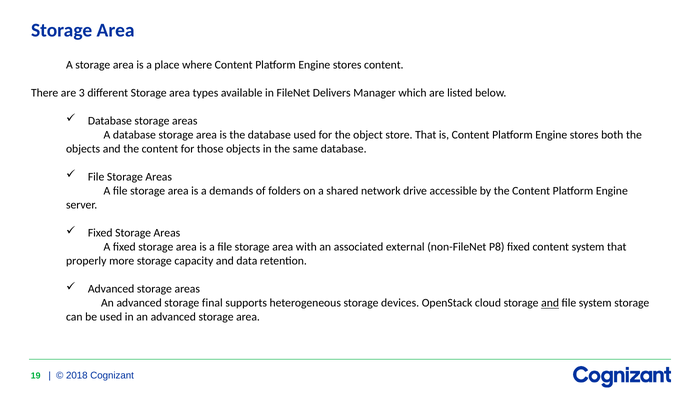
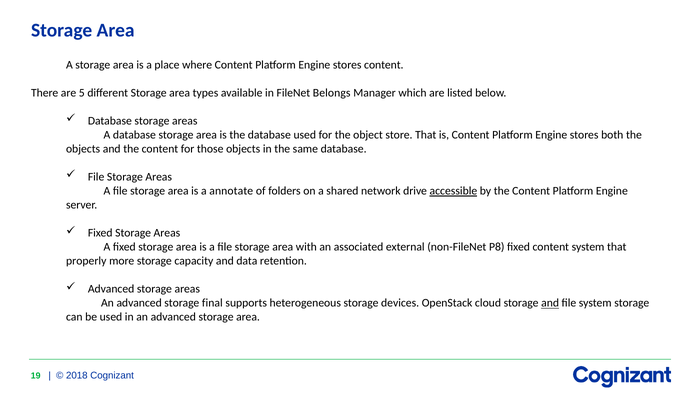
3: 3 -> 5 (82, 93)
Delivers: Delivers -> Belongs (332, 93)
demands: demands -> annotate (231, 191)
accessible underline: none -> present (453, 191)
